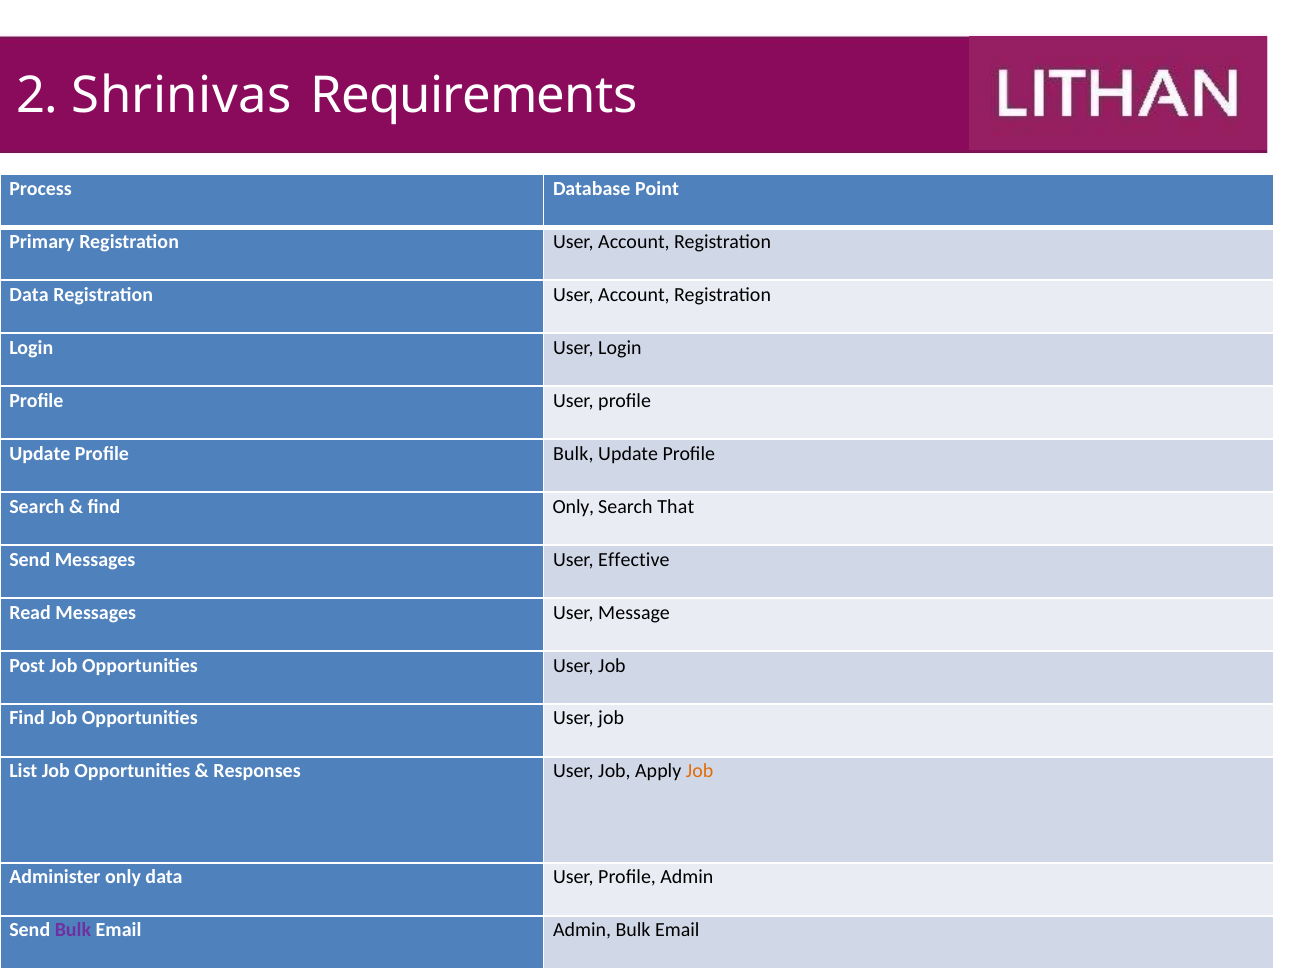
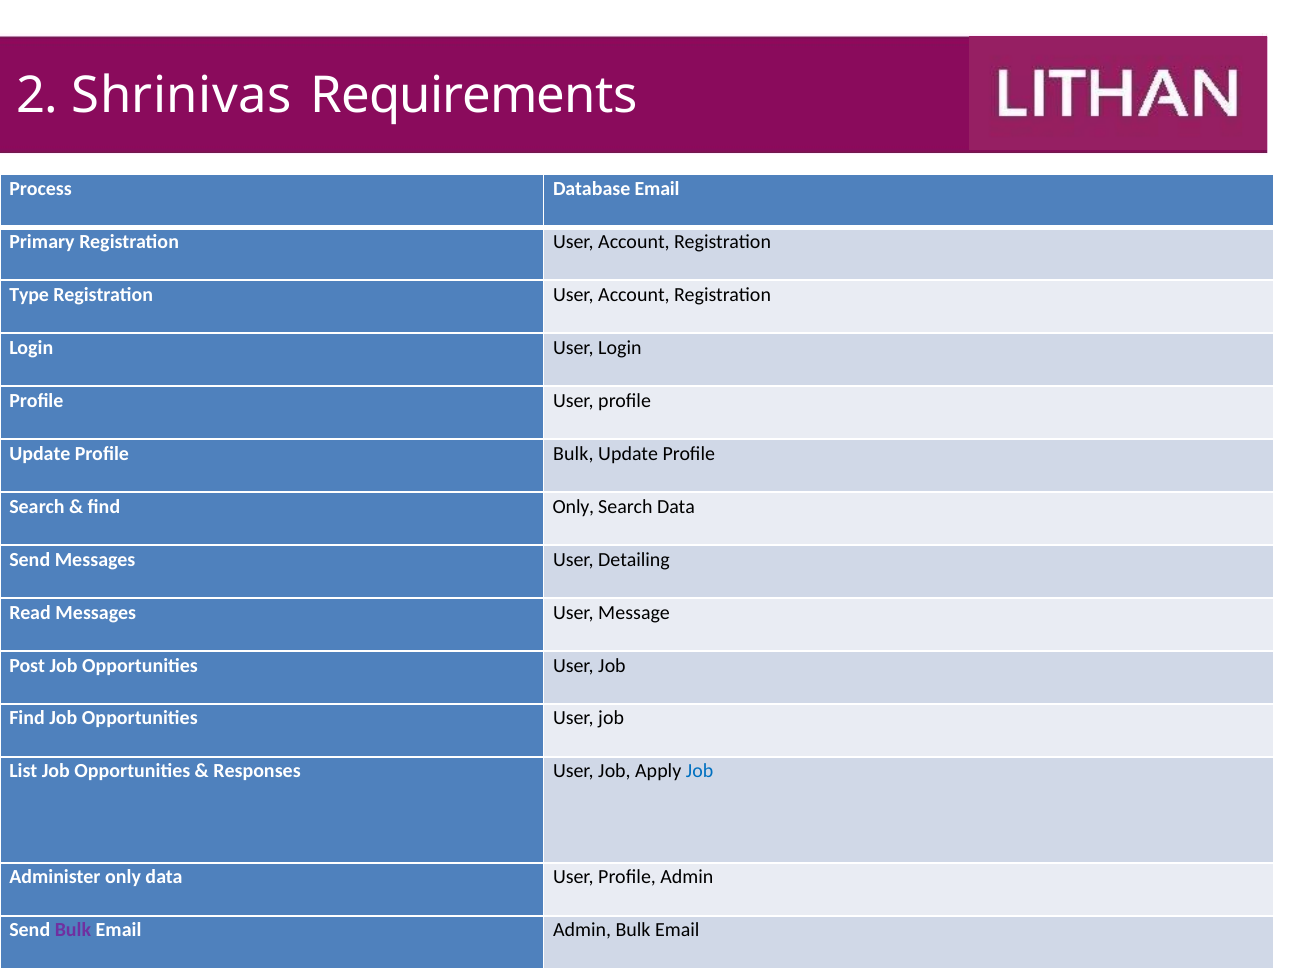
Database Point: Point -> Email (657, 188)
Data: Data -> Type (29, 294)
Search That: That -> Data (676, 506)
Effective: Effective -> Detailing (634, 559)
Job colour: orange -> blue (700, 771)
